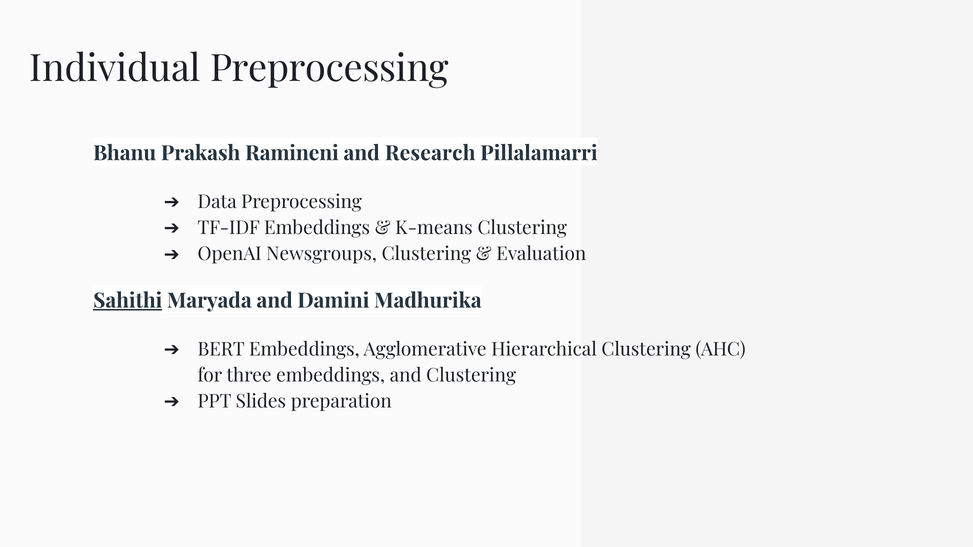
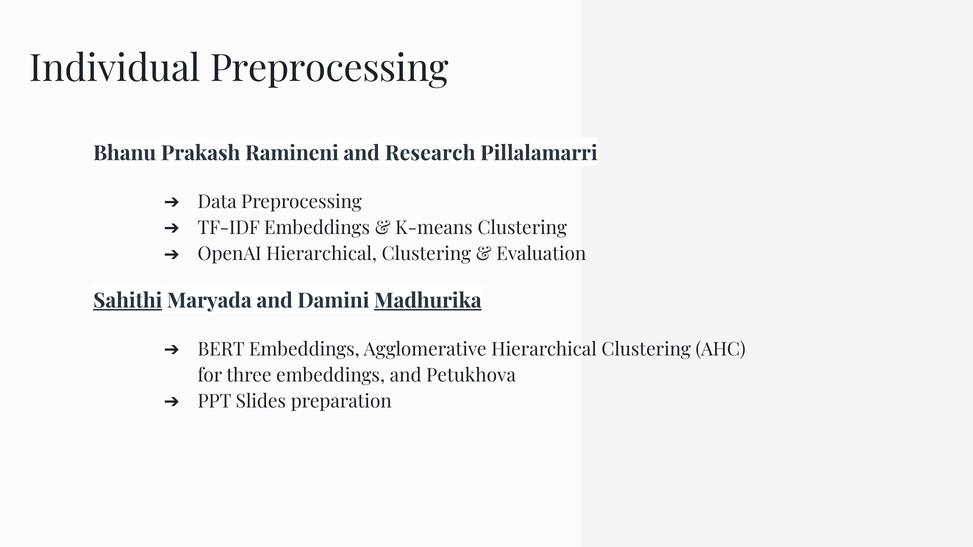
OpenAI Newsgroups: Newsgroups -> Hierarchical (322, 254)
Madhurika underline: none -> present (428, 301)
and Clustering: Clustering -> Petukhova (471, 376)
